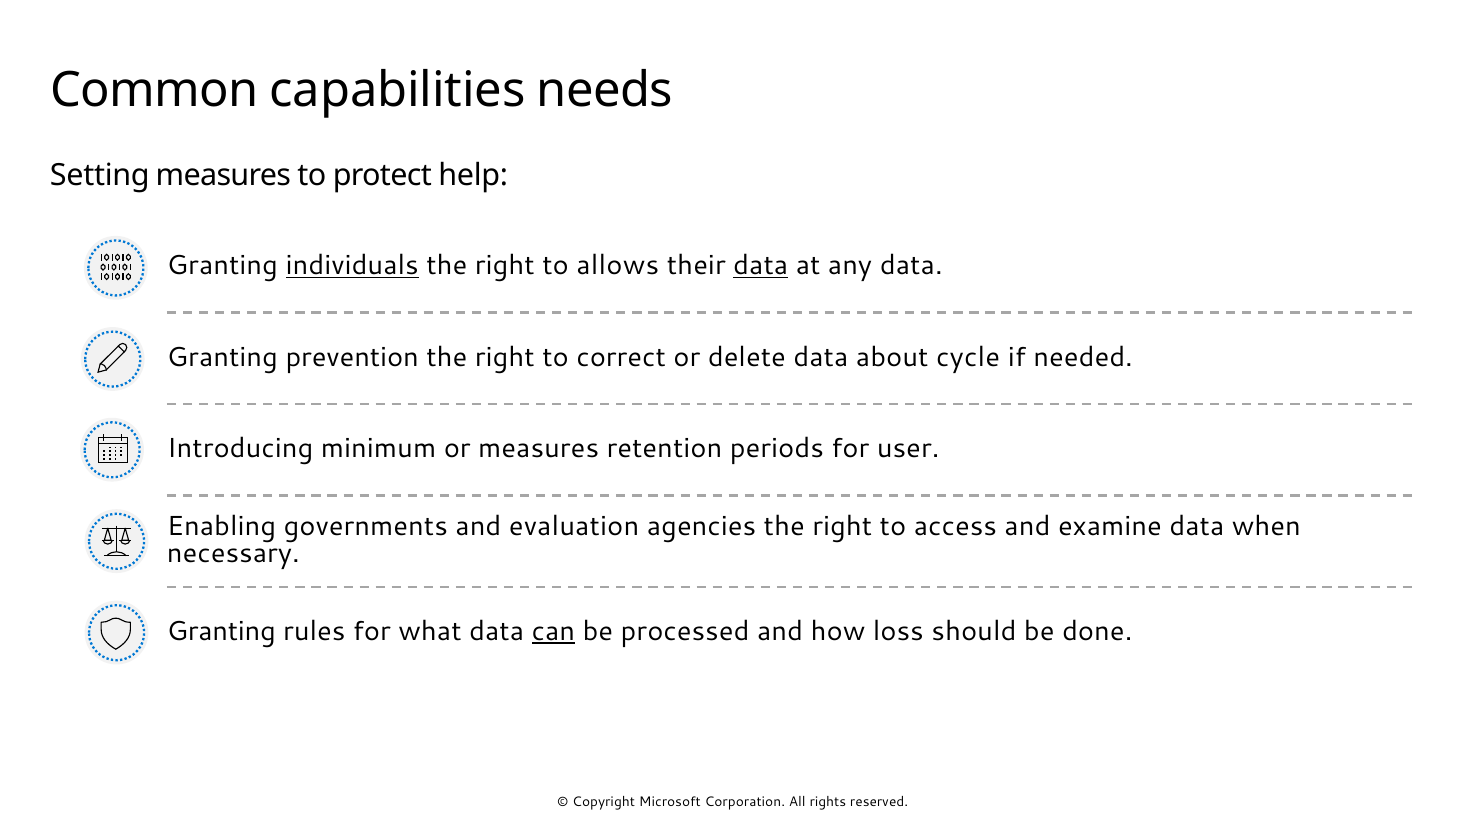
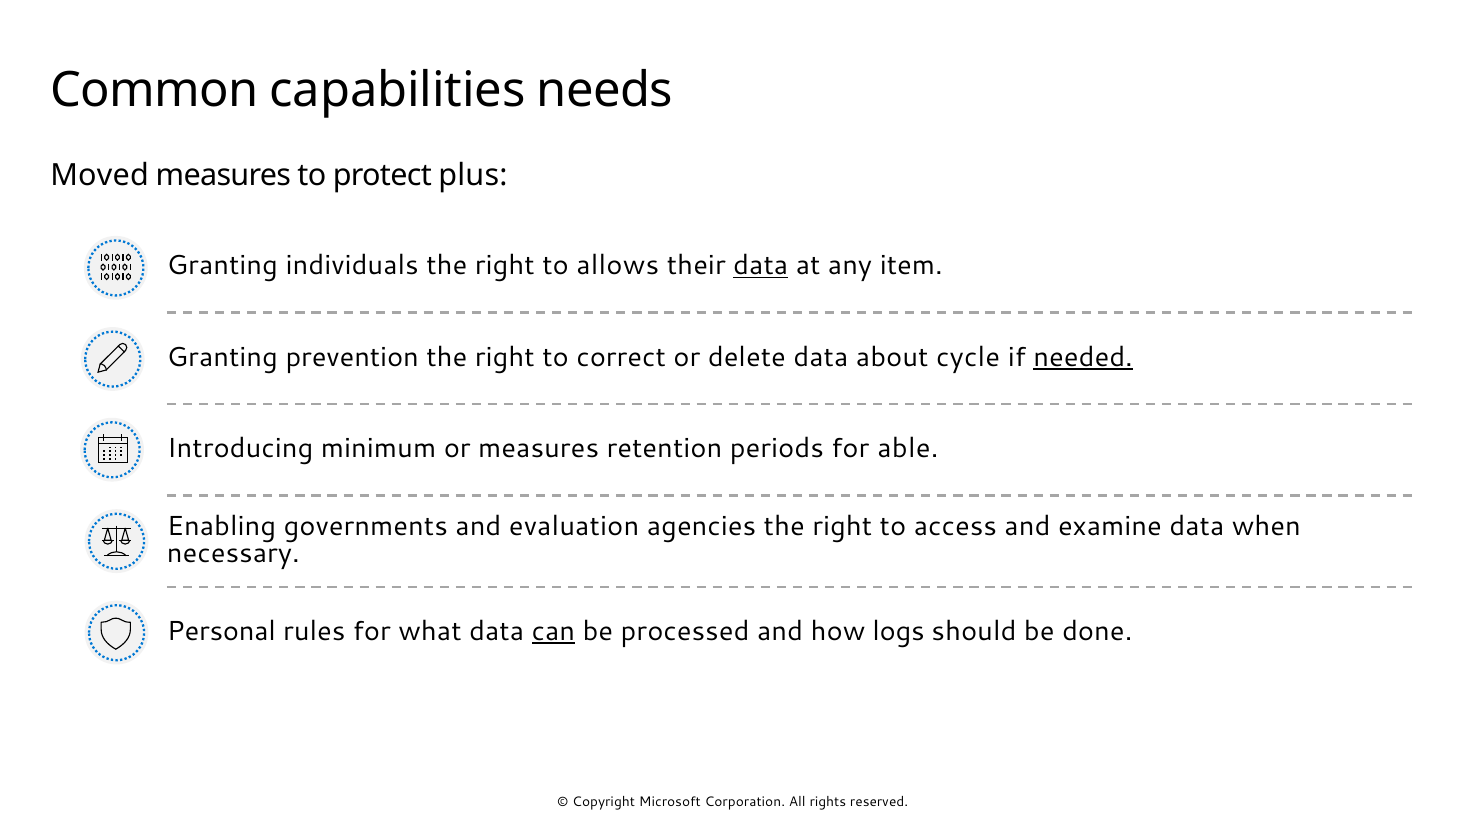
Setting: Setting -> Moved (100, 176)
help: help -> plus (473, 176)
individuals underline: present -> none (352, 266)
any data: data -> item (911, 266)
needed underline: none -> present (1083, 357)
user: user -> able (908, 449)
Granting: Granting -> Personal (221, 632)
loss: loss -> logs (898, 632)
